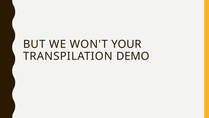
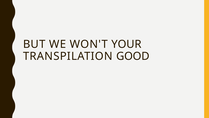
DEMO: DEMO -> GOOD (133, 56)
